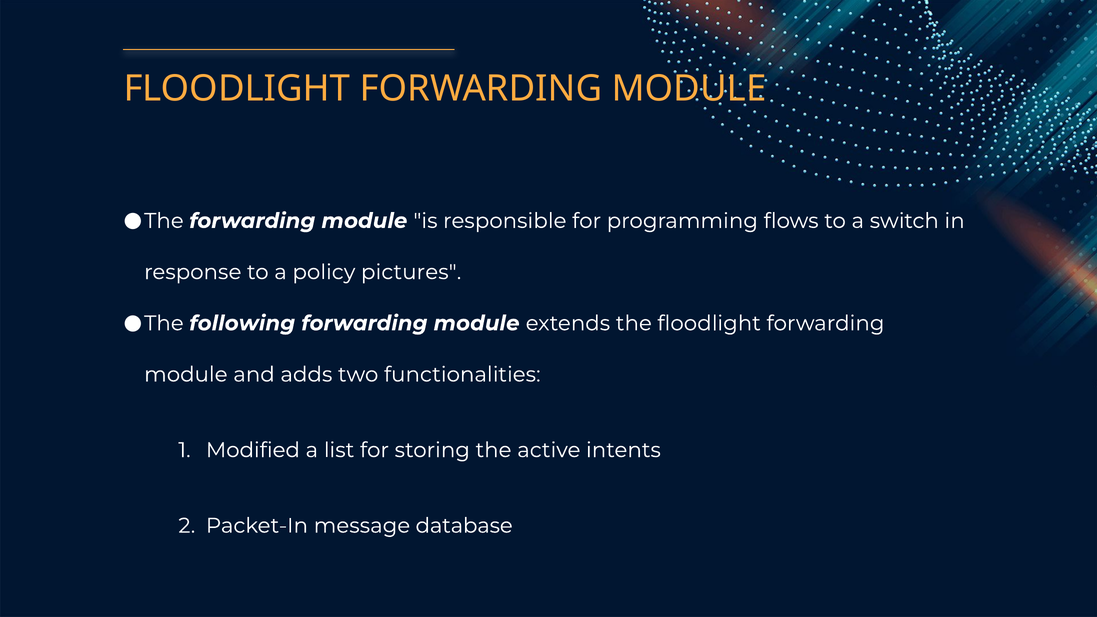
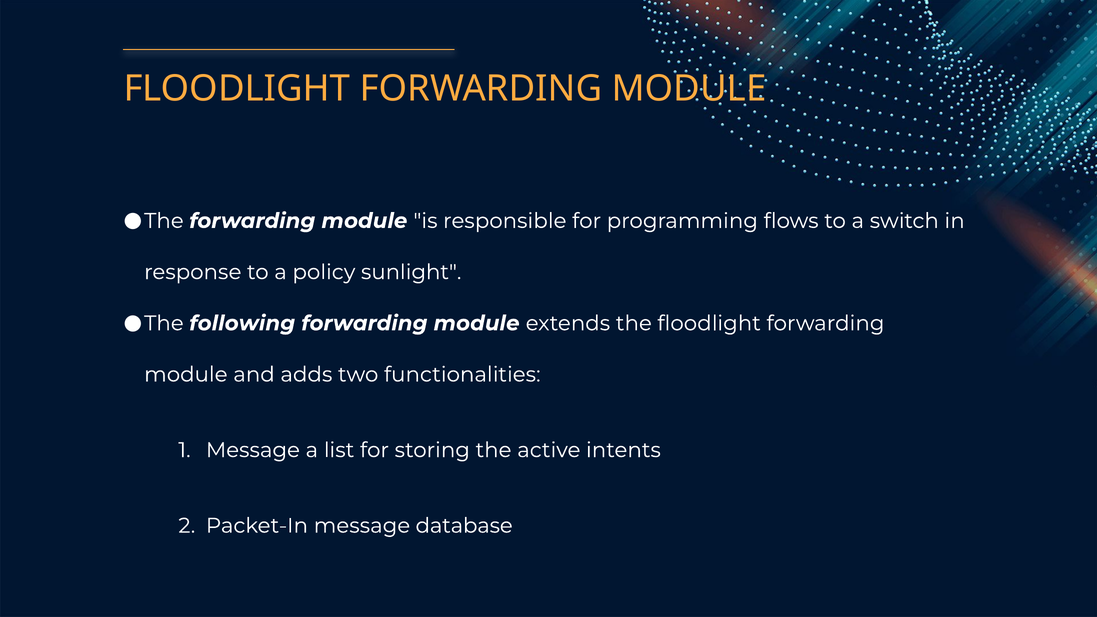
pictures: pictures -> sunlight (411, 272)
Modified: Modified -> Message (253, 450)
